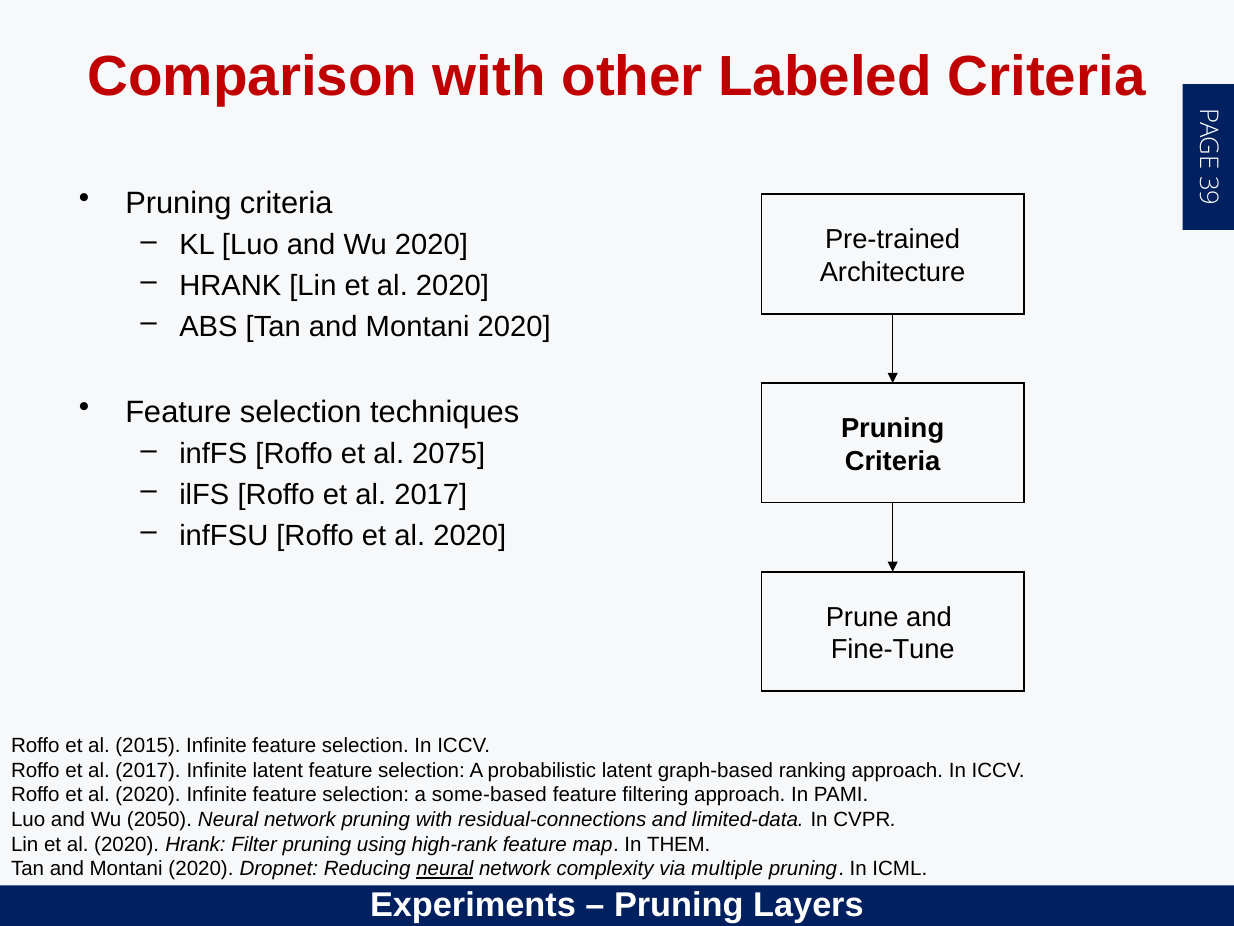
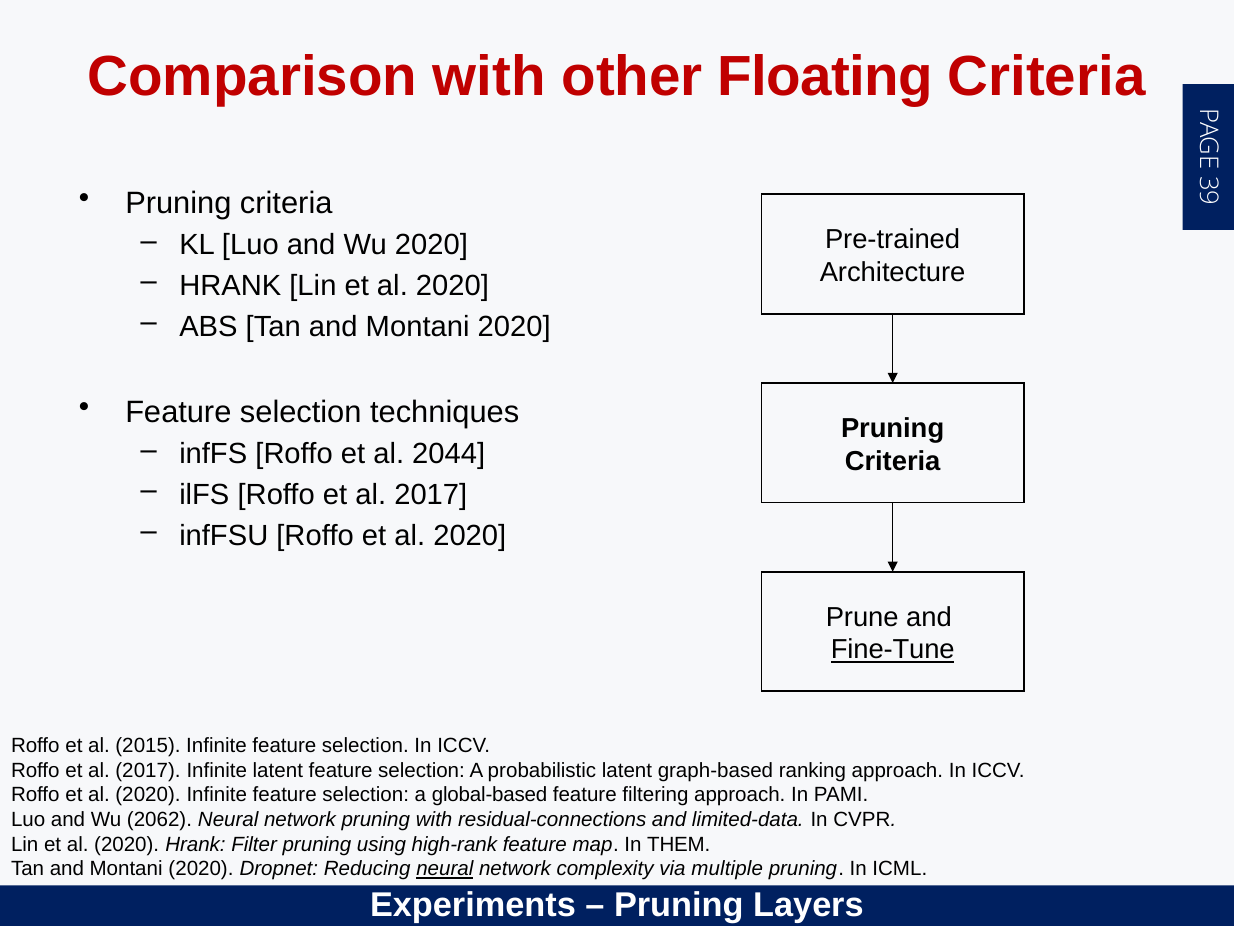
Labeled: Labeled -> Floating (825, 77)
2075: 2075 -> 2044 (449, 454)
Fine-Tune underline: none -> present (893, 650)
some-based: some-based -> global-based (490, 795)
2050: 2050 -> 2062 (160, 819)
